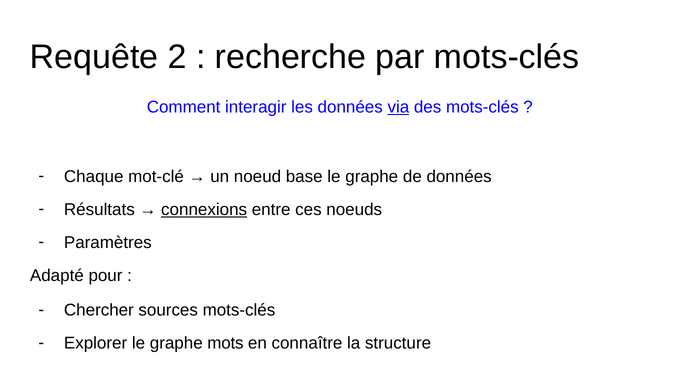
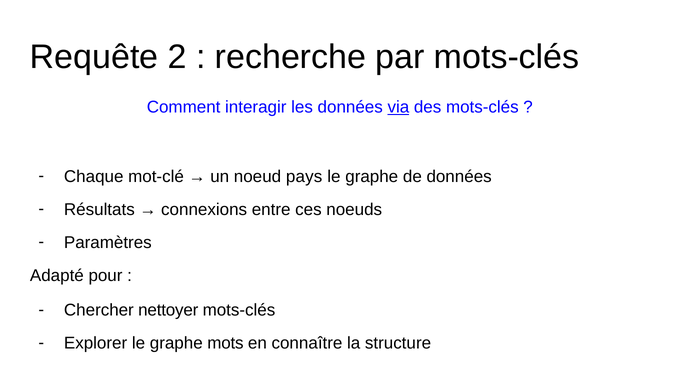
base: base -> pays (304, 176)
connexions underline: present -> none (204, 209)
sources: sources -> nettoyer (168, 310)
